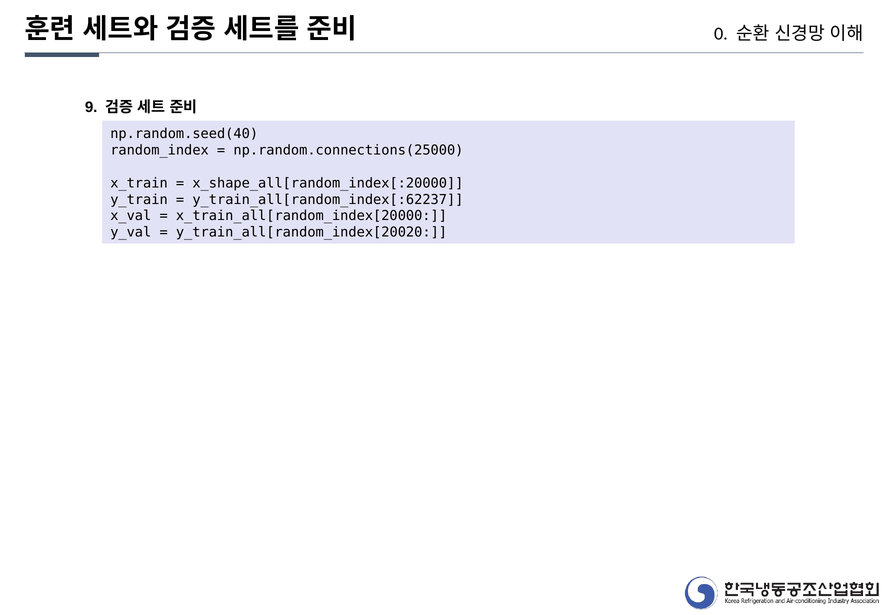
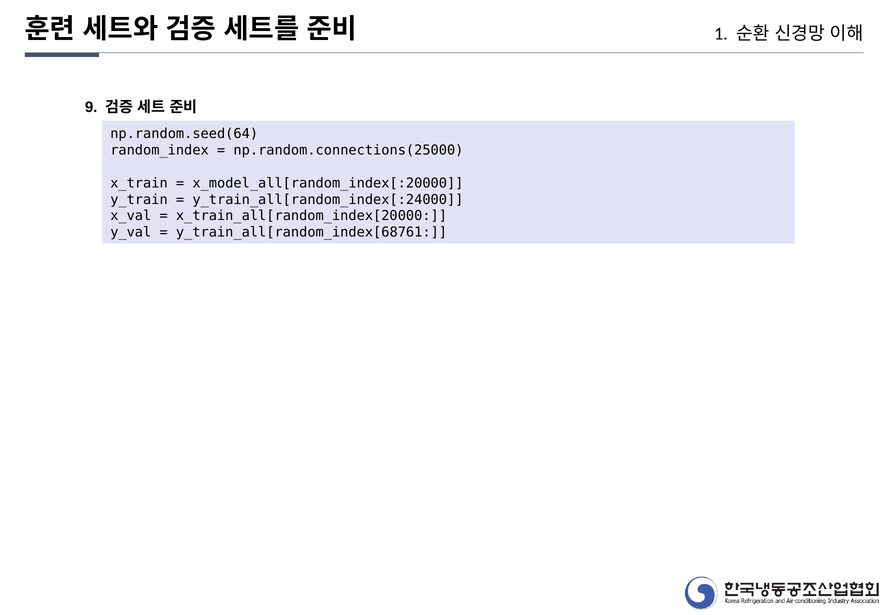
0: 0 -> 1 (721, 34)
np.random.seed(40: np.random.seed(40 -> np.random.seed(64 (184, 134)
x_shape_all[random_index[:20000: x_shape_all[random_index[:20000 -> x_model_all[random_index[:20000 (328, 183)
y_train_all[random_index[:62237: y_train_all[random_index[:62237 -> y_train_all[random_index[:24000 (328, 199)
y_train_all[random_index[20020: y_train_all[random_index[20020 -> y_train_all[random_index[68761 (311, 232)
